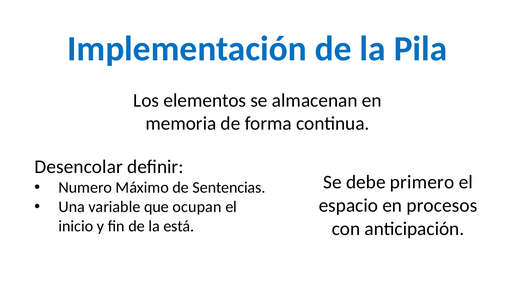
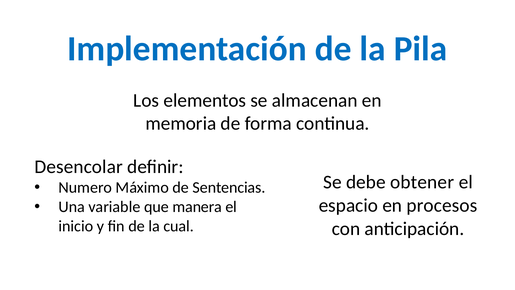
primero: primero -> obtener (422, 182)
ocupan: ocupan -> manera (197, 207)
está: está -> cual (179, 226)
